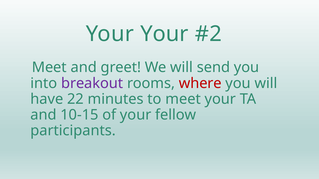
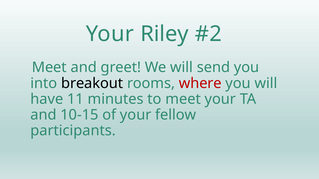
Your Your: Your -> Riley (164, 34)
breakout colour: purple -> black (92, 83)
22: 22 -> 11 (75, 99)
